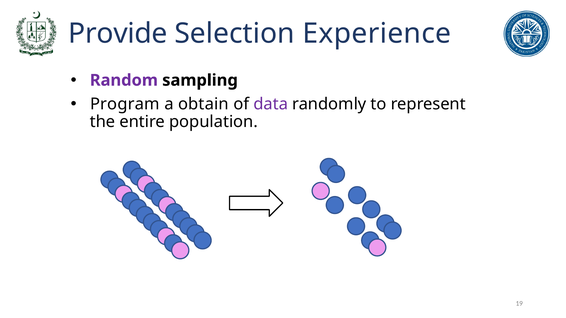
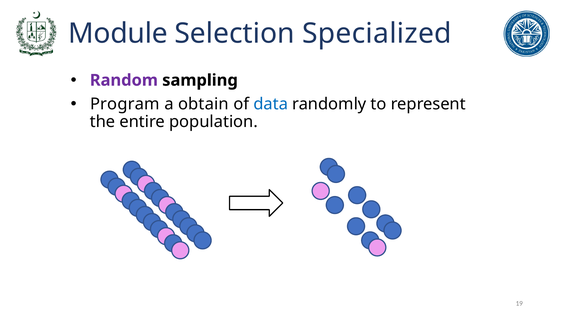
Provide: Provide -> Module (118, 33)
Experience: Experience -> Specialized (377, 33)
data colour: purple -> blue (271, 104)
